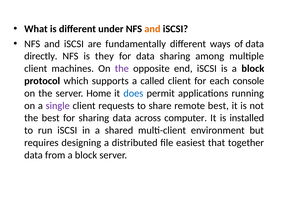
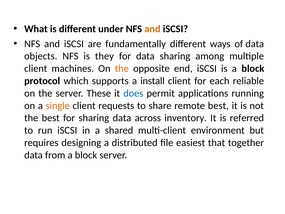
directly: directly -> objects (41, 56)
the colour: purple -> orange (122, 68)
called: called -> install (152, 81)
console: console -> reliable (248, 81)
Home: Home -> These (99, 93)
single colour: purple -> orange (58, 105)
computer: computer -> inventory (186, 118)
installed: installed -> referred (247, 118)
